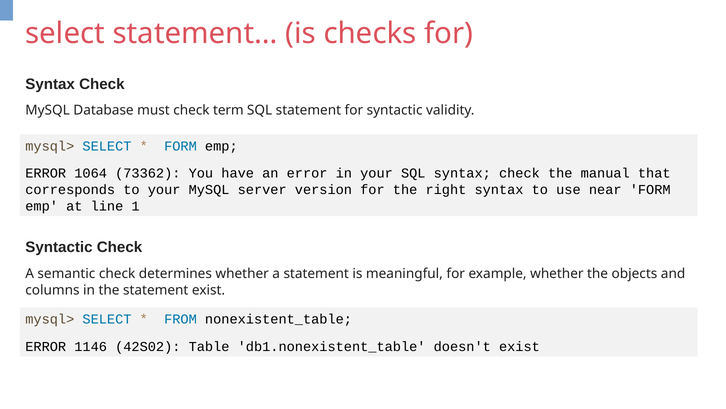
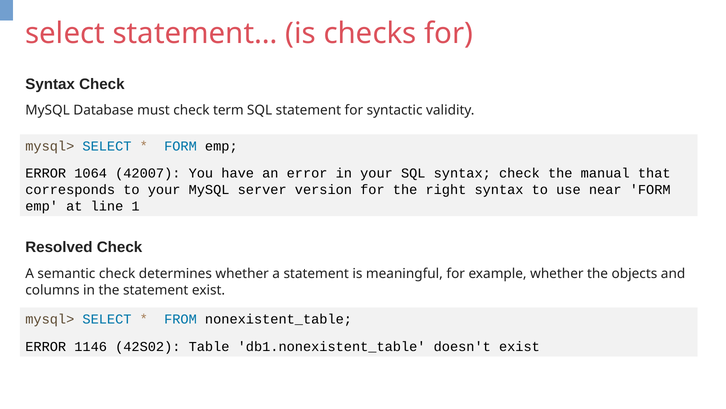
73362: 73362 -> 42007 (148, 173)
Syntactic: Syntactic -> Resolved (59, 247)
